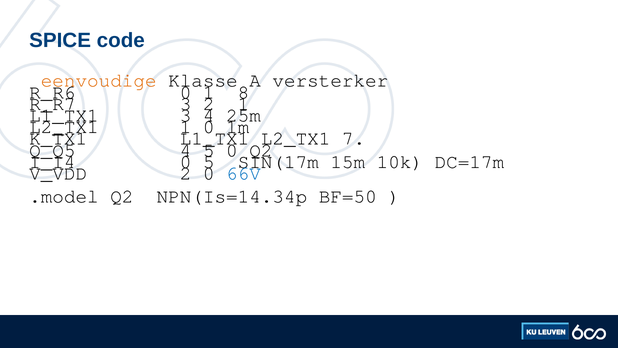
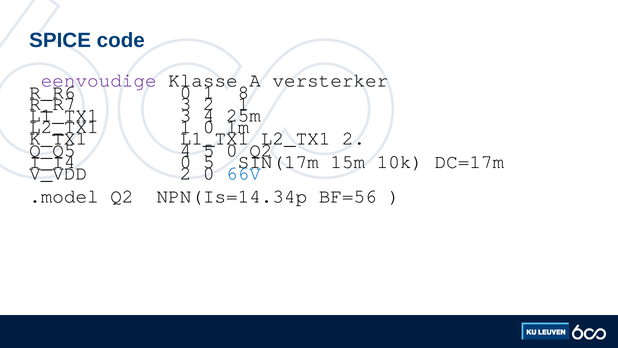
eenvoudige colour: orange -> purple (99, 81)
L2_TX1 7: 7 -> 2 (354, 138)
BF=50: BF=50 -> BF=56 (348, 196)
